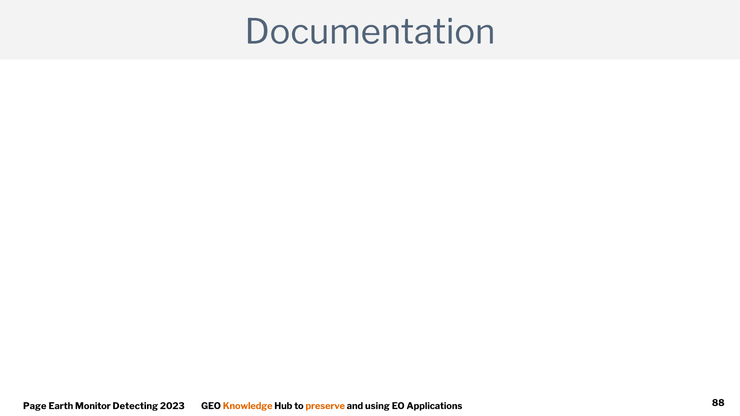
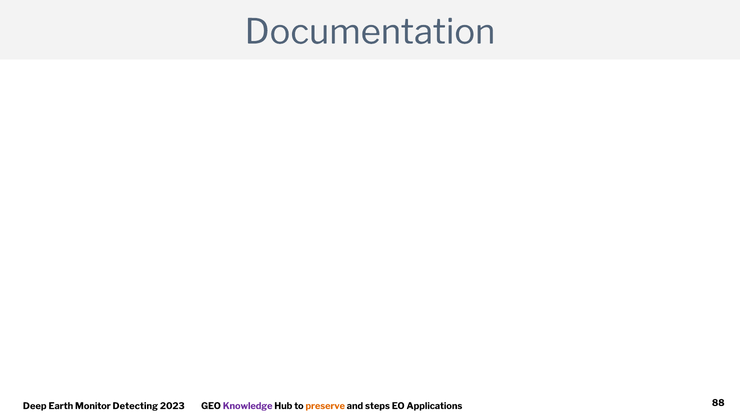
Page: Page -> Deep (35, 406)
Knowledge colour: orange -> purple (248, 406)
using: using -> steps (377, 406)
